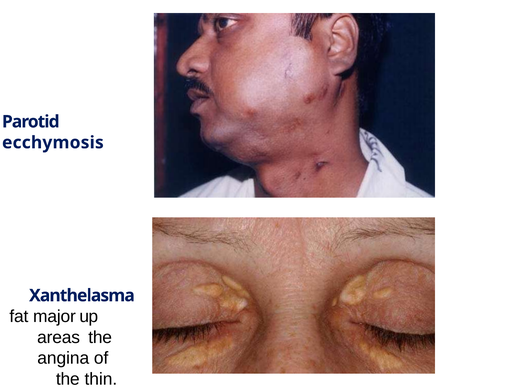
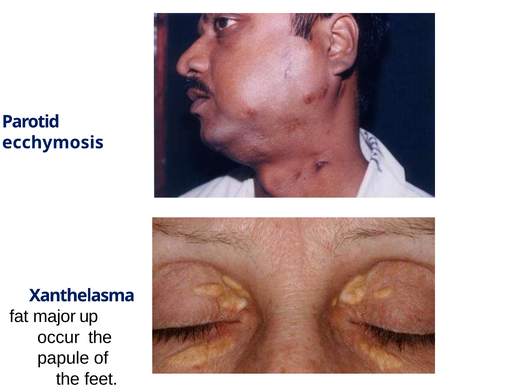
areas: areas -> occur (59, 338)
angina: angina -> papule (63, 359)
thin: thin -> feet (101, 379)
